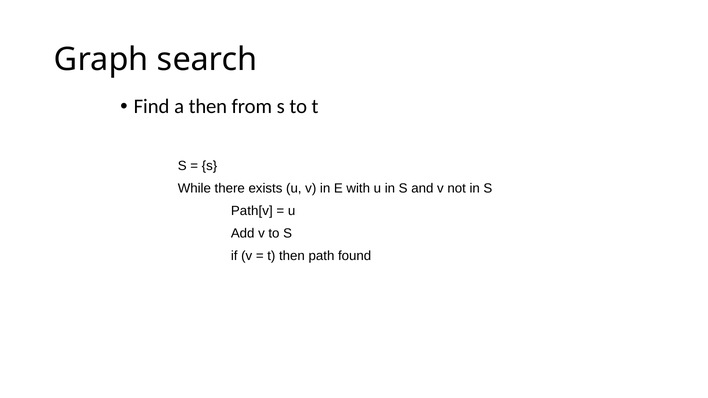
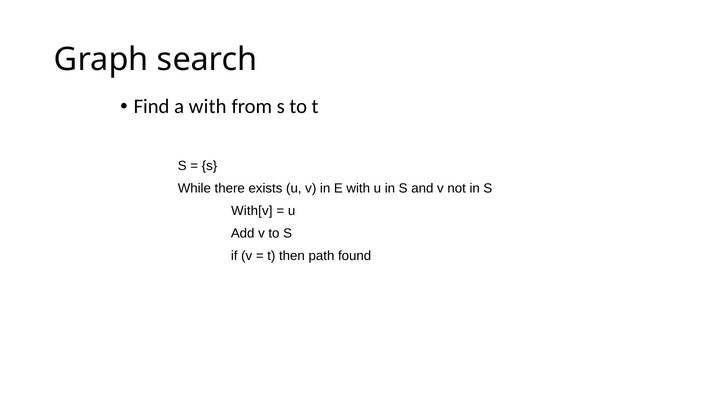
a then: then -> with (208, 107)
Path[v: Path[v -> With[v (252, 211)
